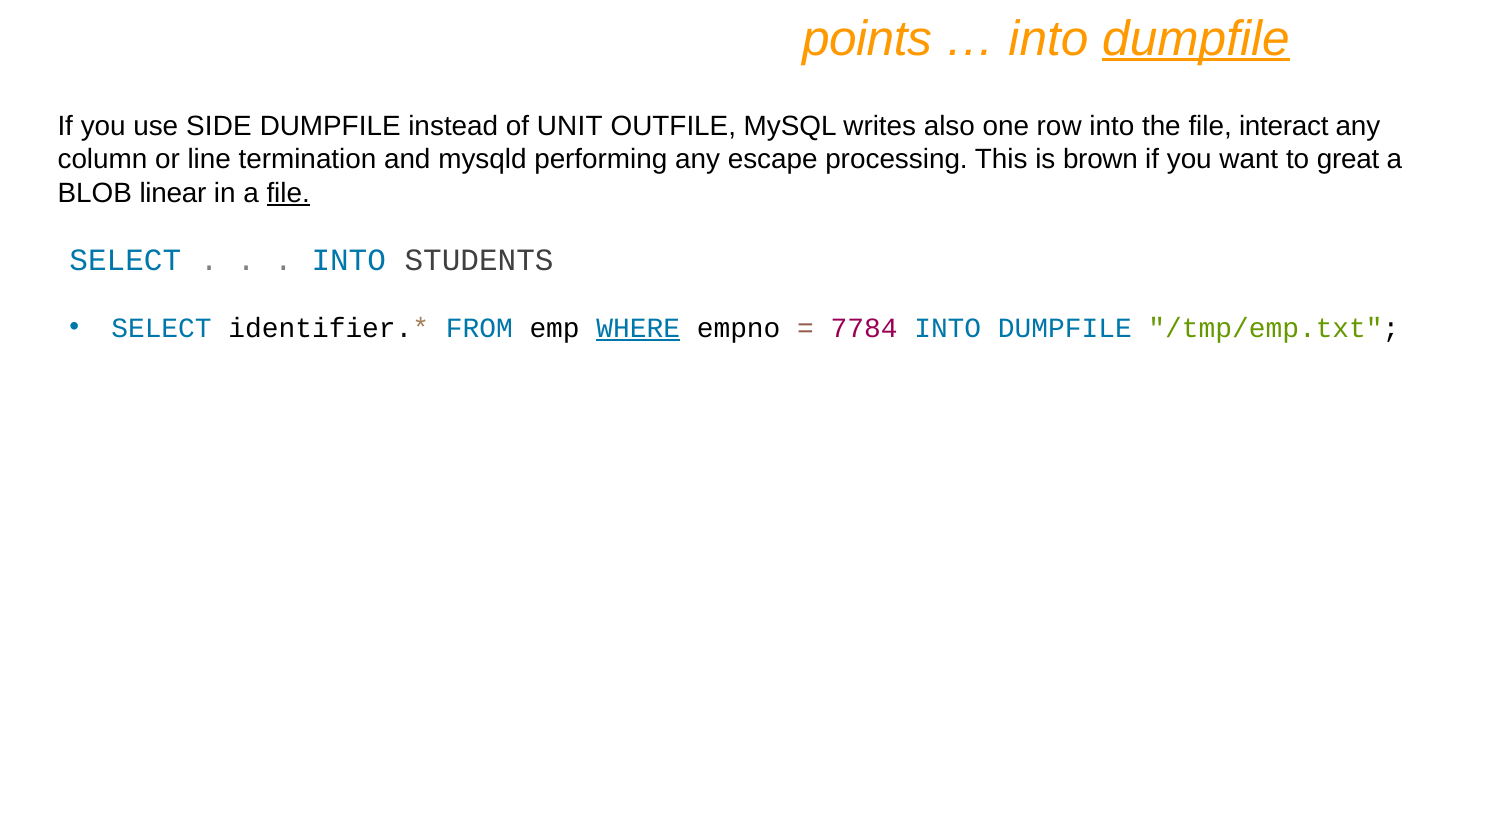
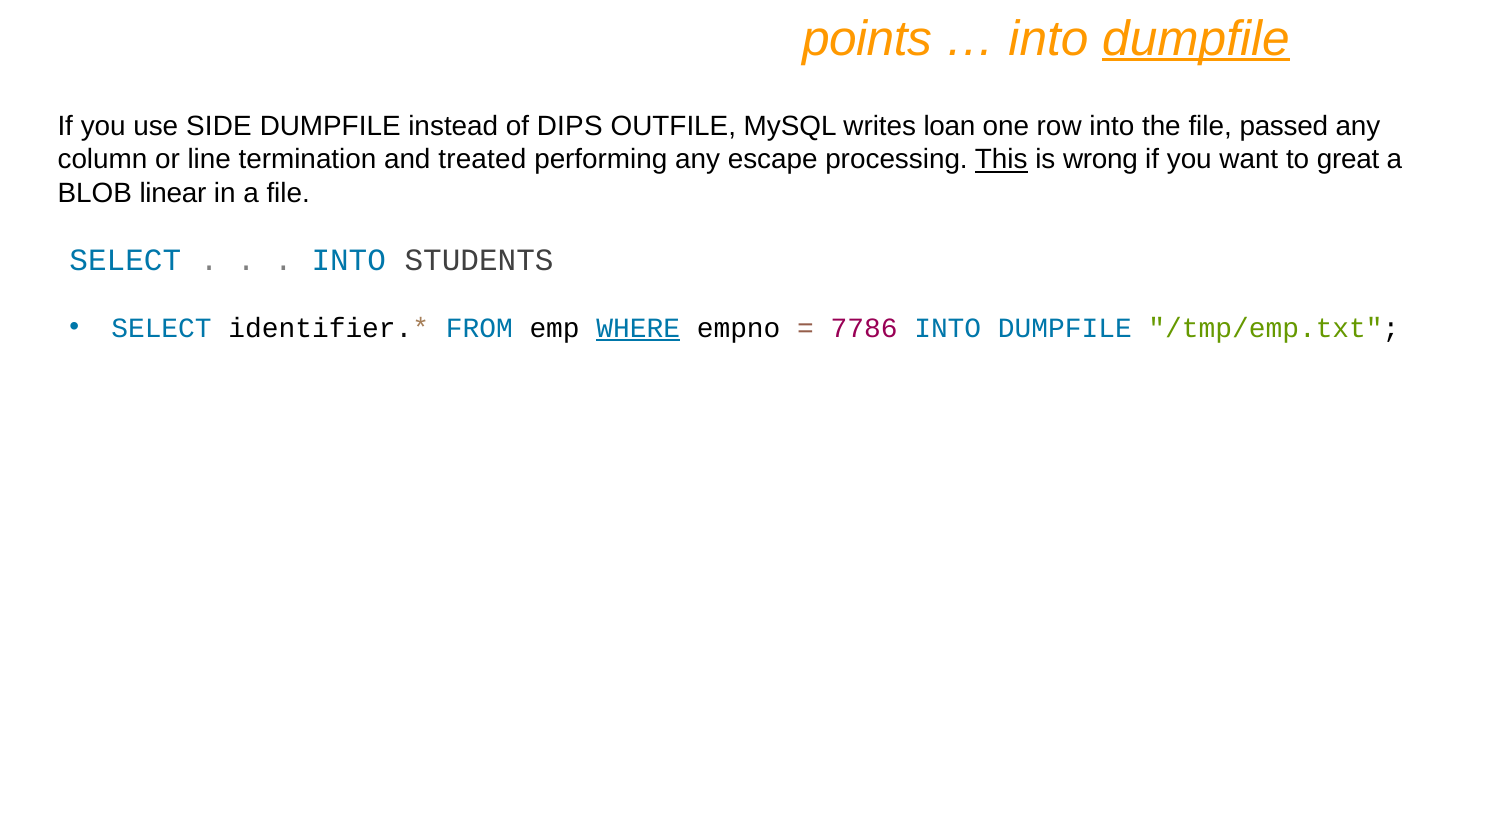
UNIT: UNIT -> DIPS (570, 126)
also: also -> loan (950, 126)
interact: interact -> passed (1284, 126)
mysqld: mysqld -> treated (482, 160)
This underline: none -> present (1001, 160)
brown: brown -> wrong (1100, 160)
file underline: present -> none (288, 193)
7784: 7784 -> 7786 (864, 328)
